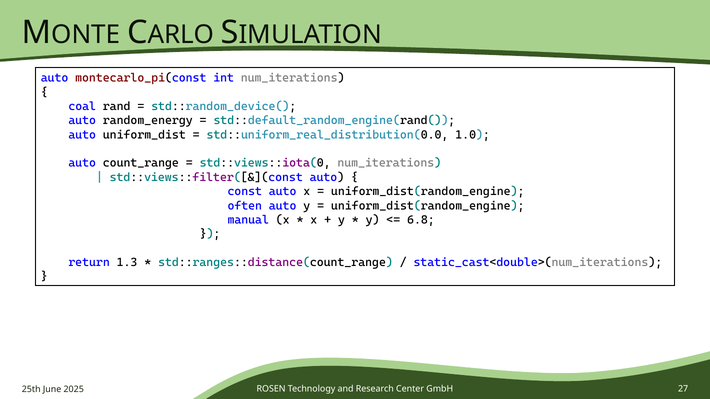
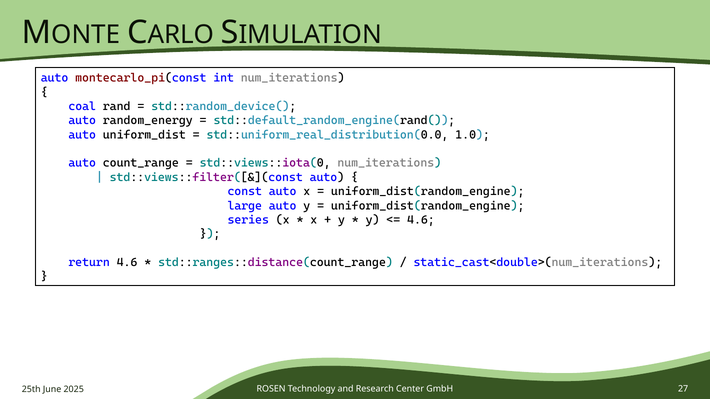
often: often -> large (245, 206)
manual: manual -> series (248, 220)
6.8: 6.8 -> 4.6 (421, 220)
return 1.3: 1.3 -> 4.6 (127, 263)
